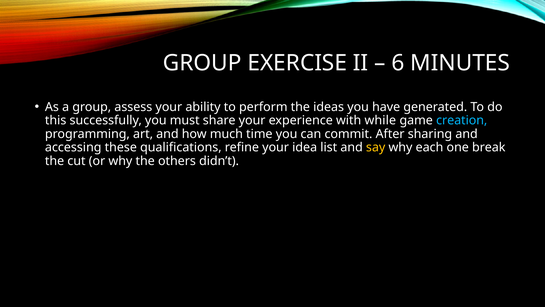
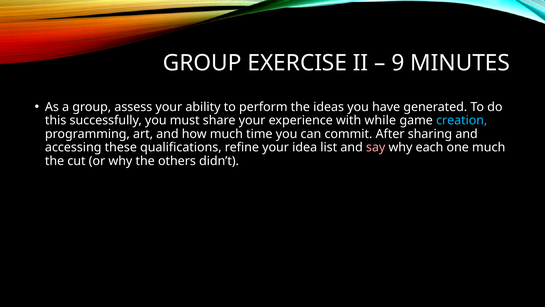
6: 6 -> 9 (398, 63)
say colour: yellow -> pink (376, 147)
one break: break -> much (489, 147)
